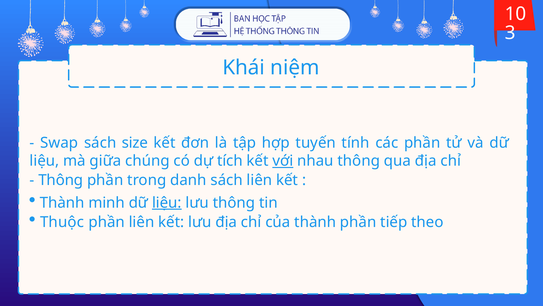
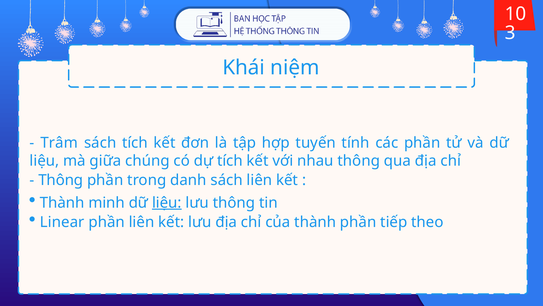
Swap: Swap -> Trâm (59, 143)
sách size: size -> tích (135, 143)
với underline: present -> none (283, 161)
Thuộc: Thuộc -> Linear (62, 222)
